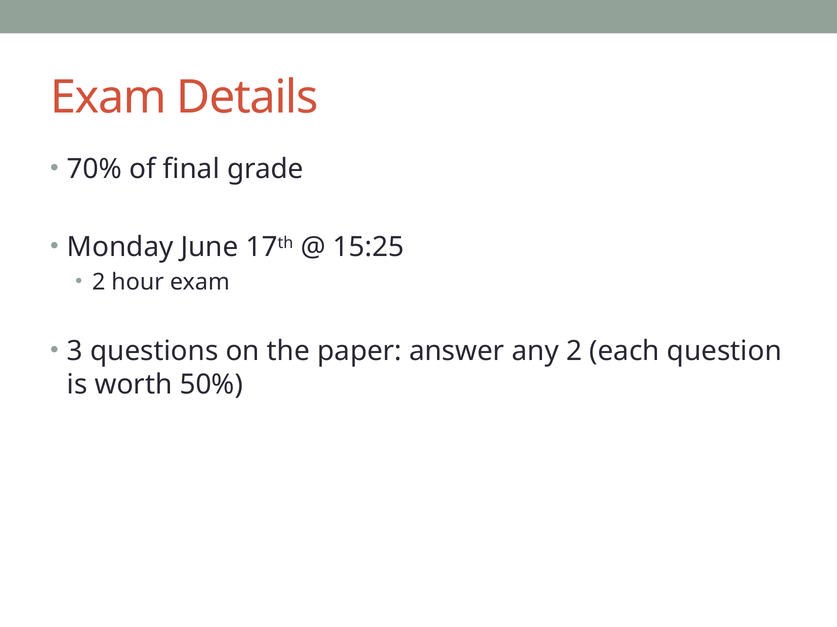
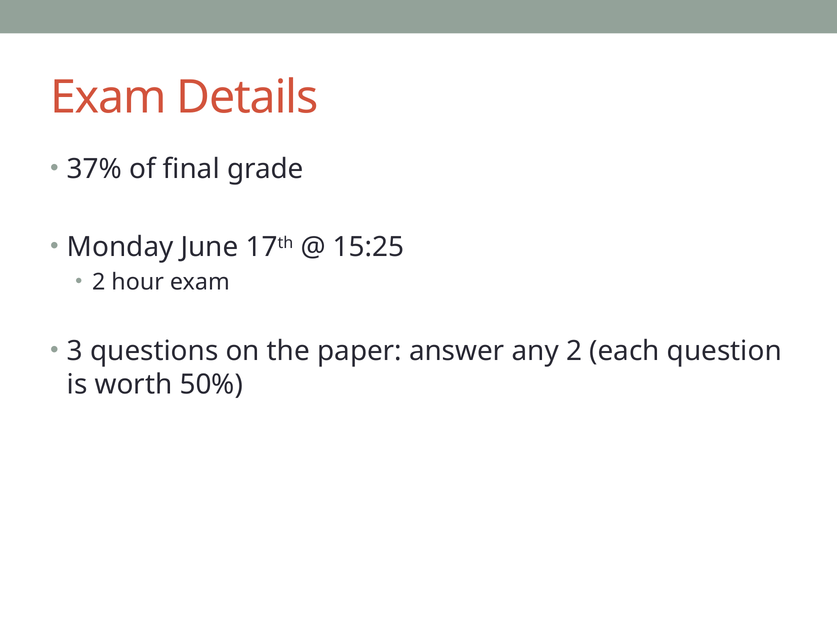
70%: 70% -> 37% (94, 169)
